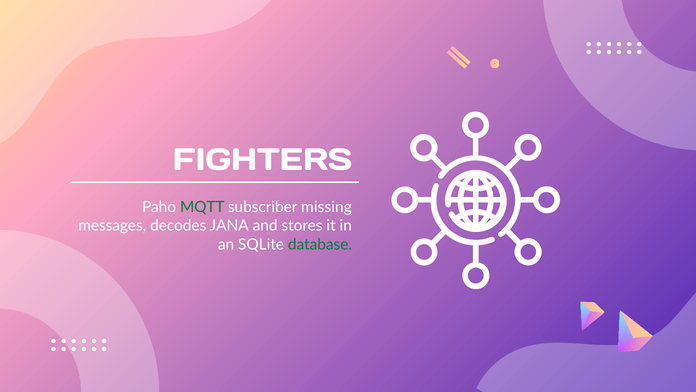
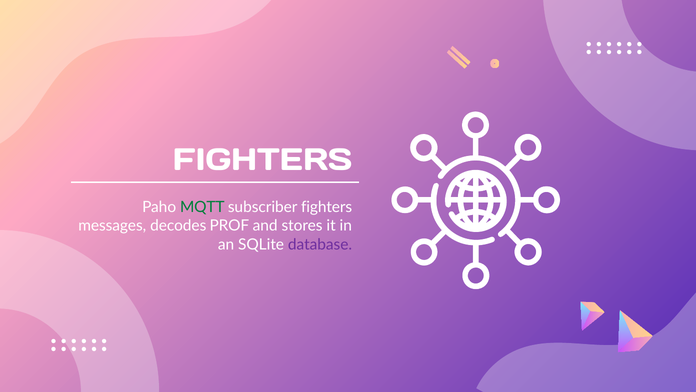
subscriber missing: missing -> fighters (327, 207)
JANA: JANA -> PROF (229, 226)
database colour: green -> purple (320, 244)
